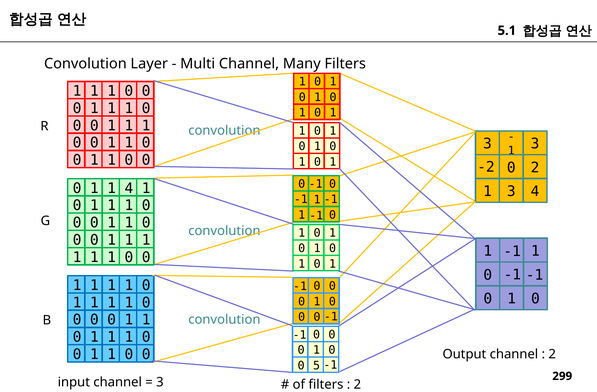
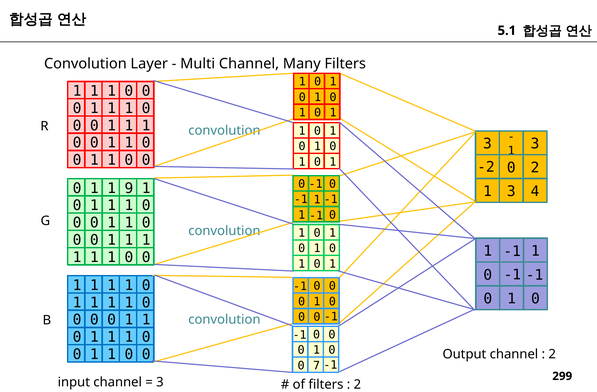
1 4: 4 -> 9 (129, 188)
5: 5 -> 7 (316, 366)
